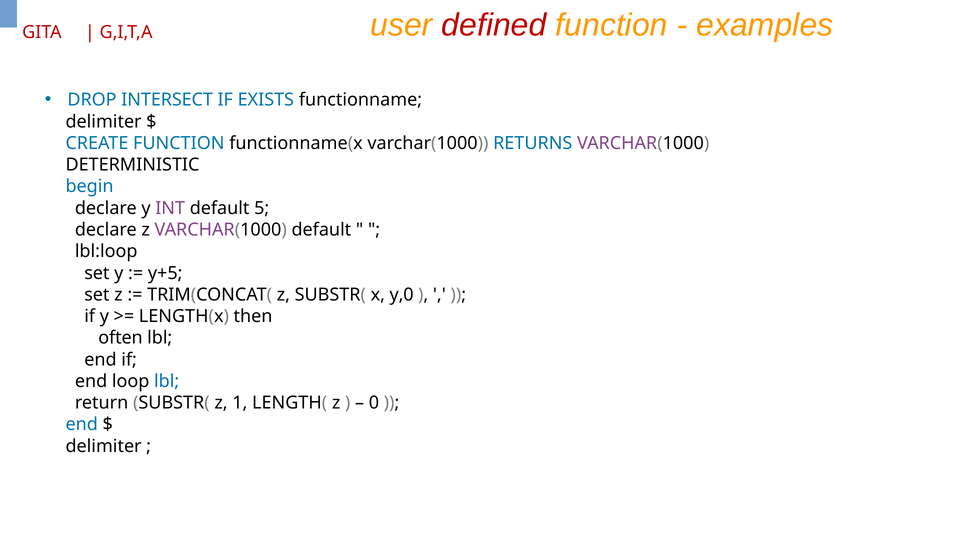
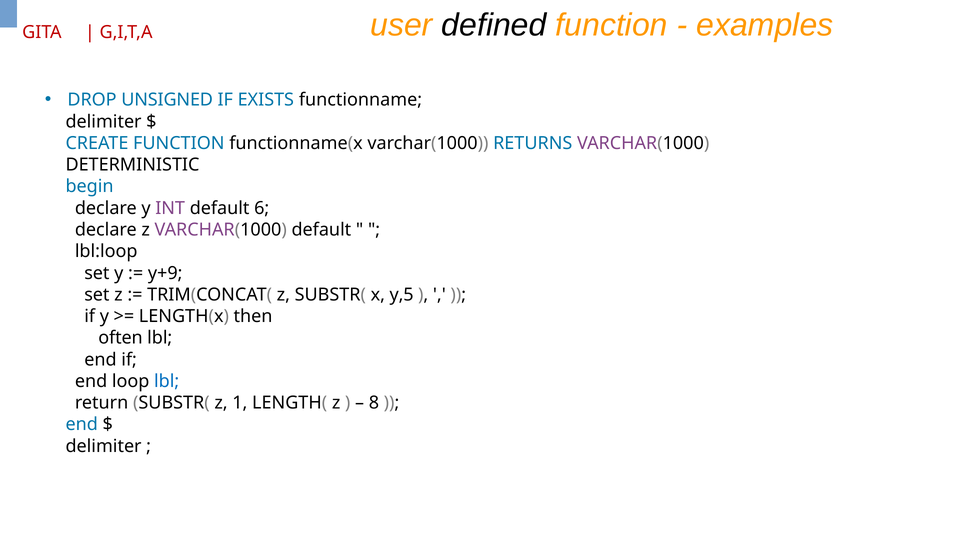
defined colour: red -> black (494, 25)
INTERSECT: INTERSECT -> UNSIGNED (167, 100)
5: 5 -> 6 (262, 208)
y+5: y+5 -> y+9 (165, 273)
y,0: y,0 -> y,5 (402, 294)
0: 0 -> 8 (374, 403)
